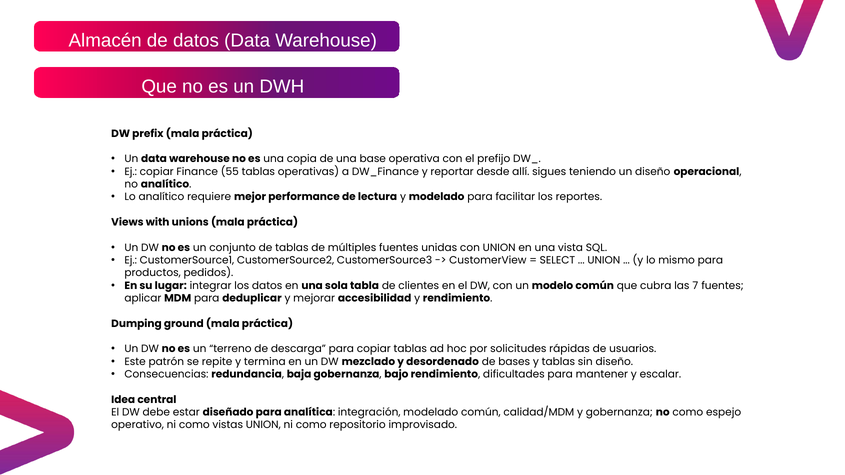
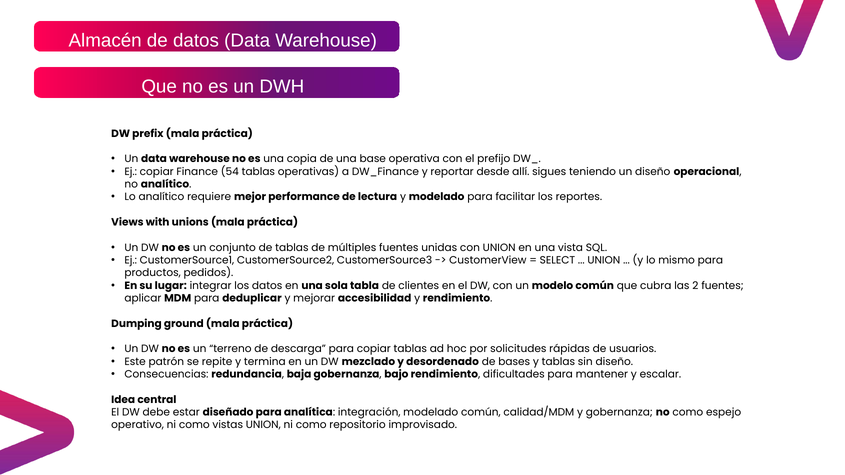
55: 55 -> 54 (230, 172)
7: 7 -> 2 (695, 286)
